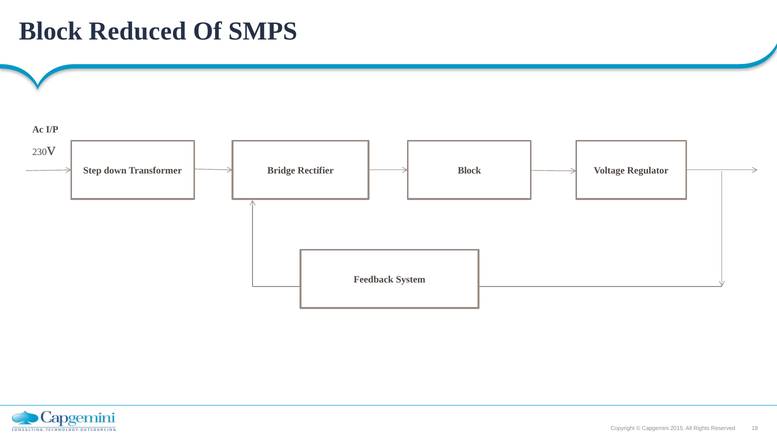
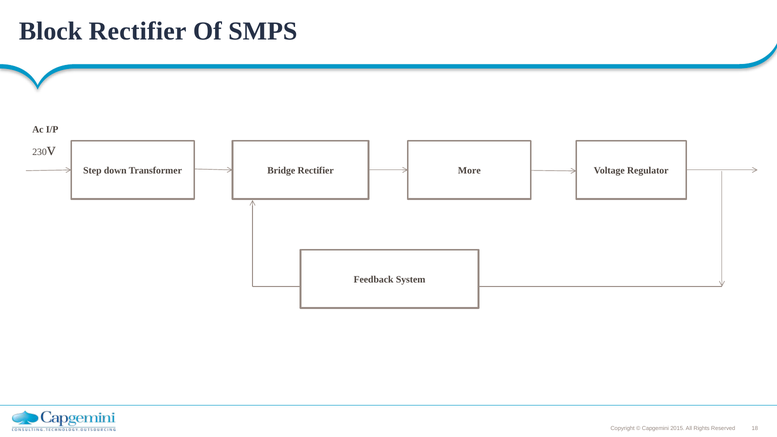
Block Reduced: Reduced -> Rectifier (138, 31)
Rectifier Block: Block -> More (469, 171)
